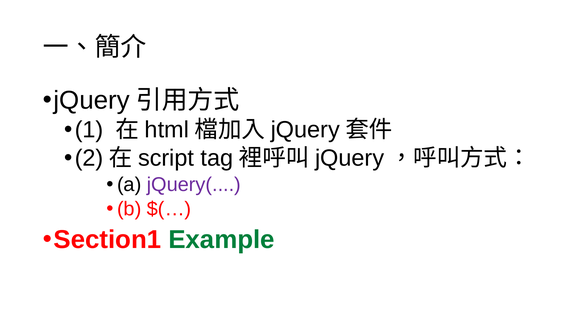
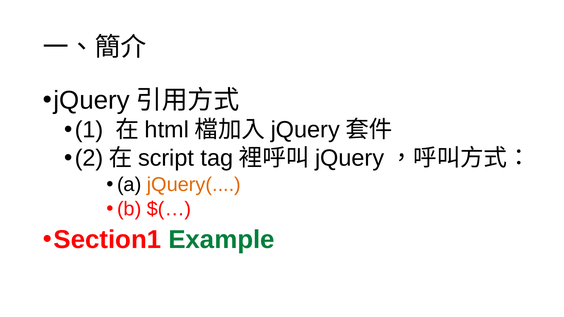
jQuery( colour: purple -> orange (194, 185)
